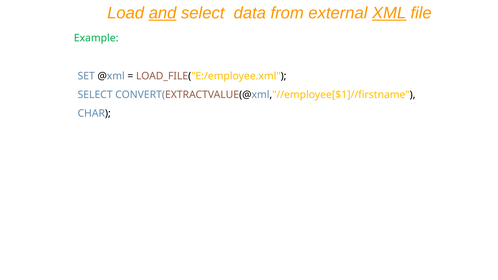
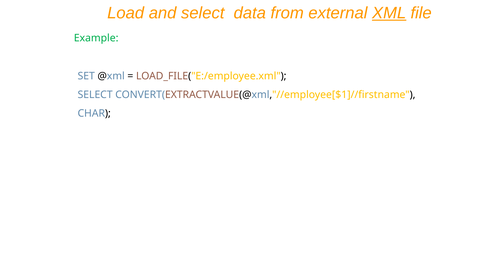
and underline: present -> none (163, 13)
